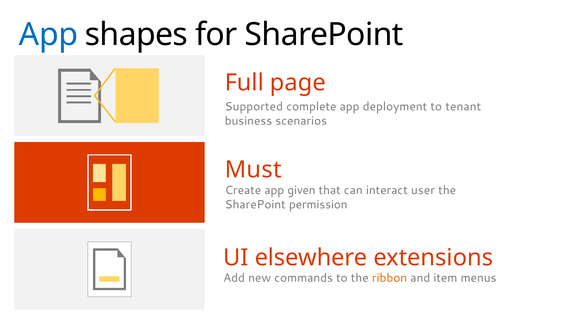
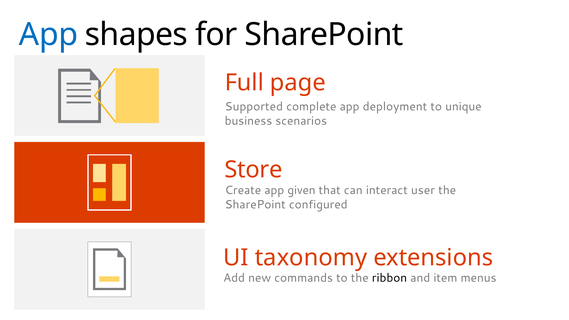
tenant: tenant -> unique (463, 107)
Must: Must -> Store (253, 170)
permission: permission -> configured (318, 204)
elsewhere: elsewhere -> taxonomy (311, 258)
ribbon colour: orange -> black (389, 278)
